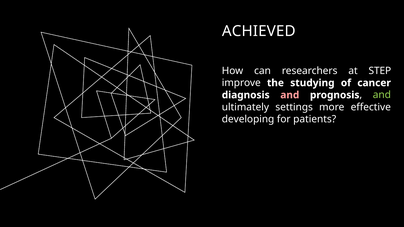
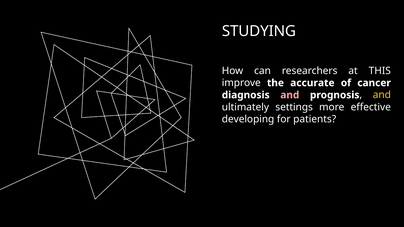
ACHIEVED: ACHIEVED -> STUDYING (259, 31)
STEP: STEP -> THIS (380, 71)
studying: studying -> accurate (312, 83)
and colour: light green -> yellow (382, 95)
